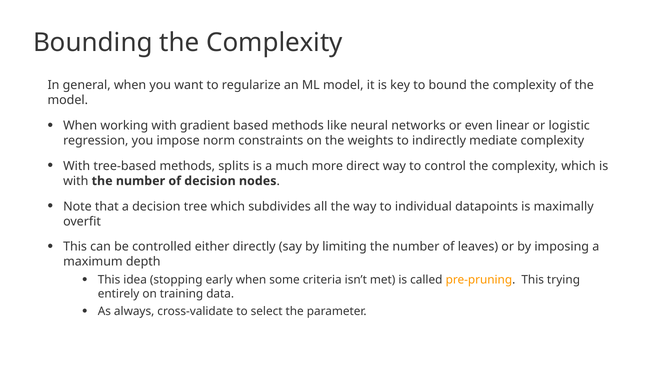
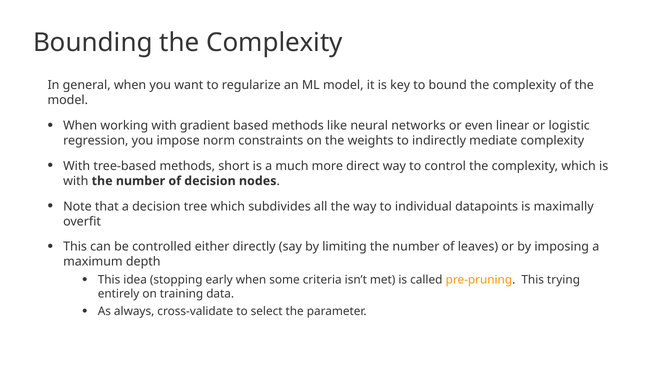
splits: splits -> short (234, 166)
